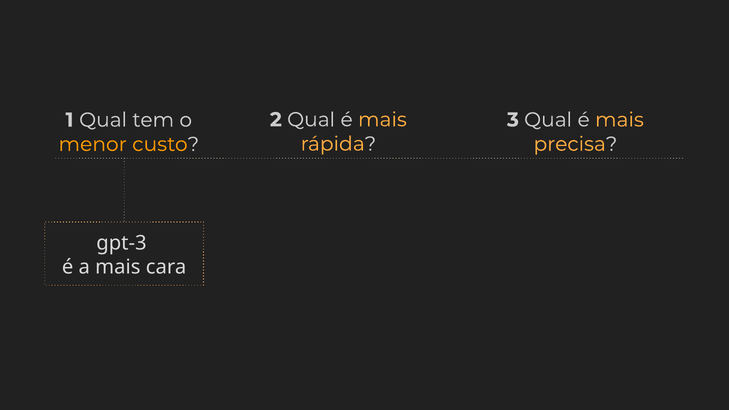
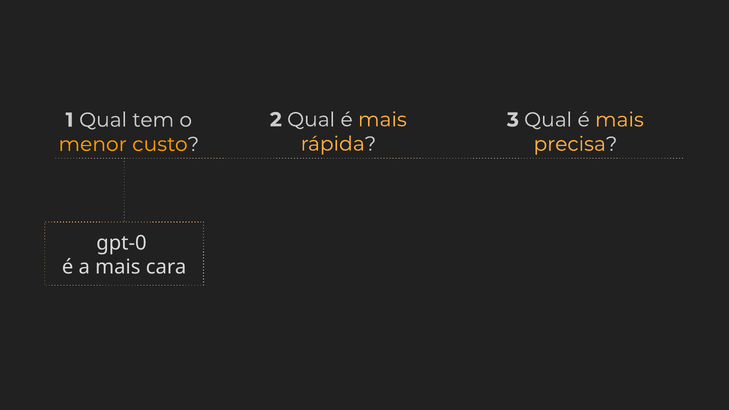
gpt-3: gpt-3 -> gpt-0 (121, 243)
